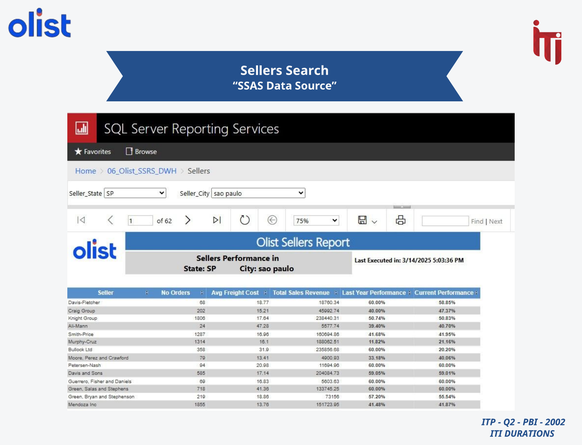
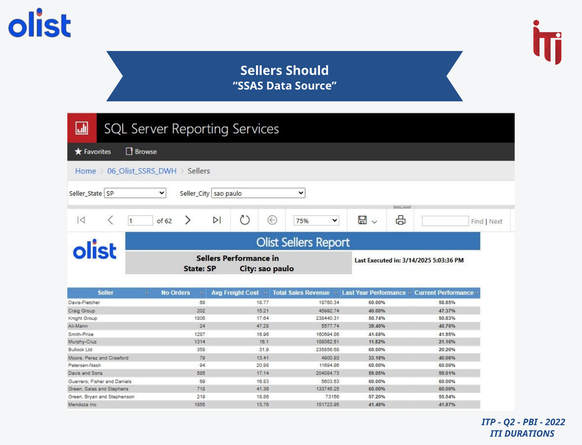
Search: Search -> Should (307, 71)
2002: 2002 -> 2022 (555, 422)
